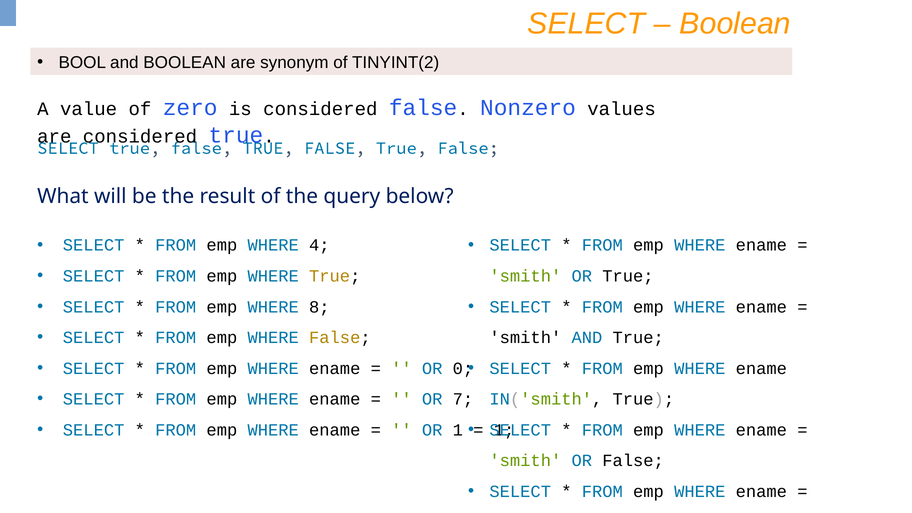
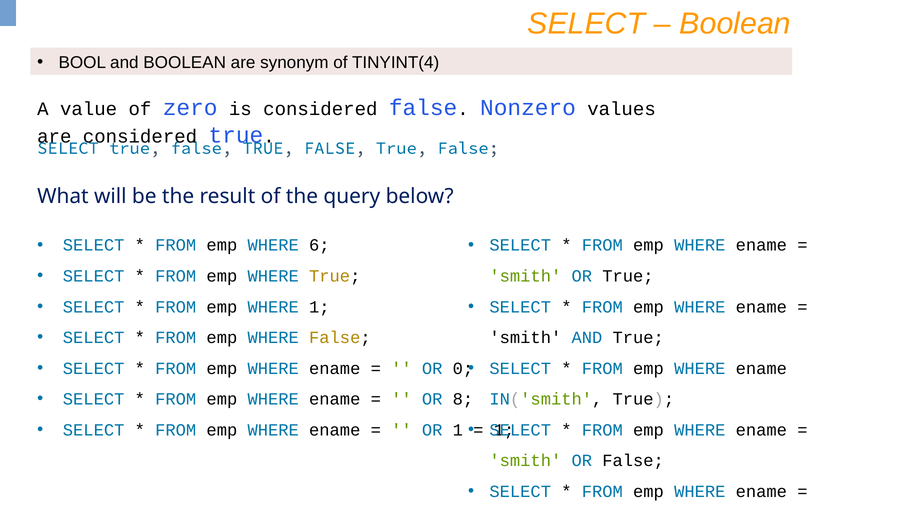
TINYINT(2: TINYINT(2 -> TINYINT(4 (396, 62)
4: 4 -> 6 (319, 245)
WHERE 8: 8 -> 1 (319, 307)
7: 7 -> 8 (463, 399)
